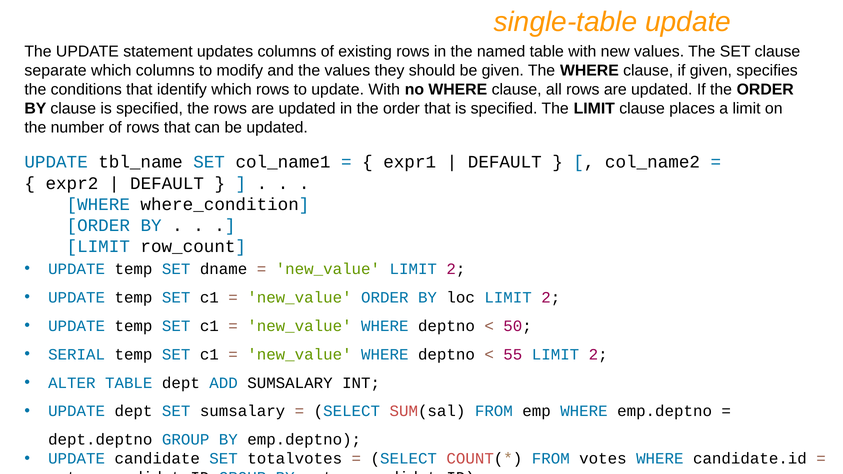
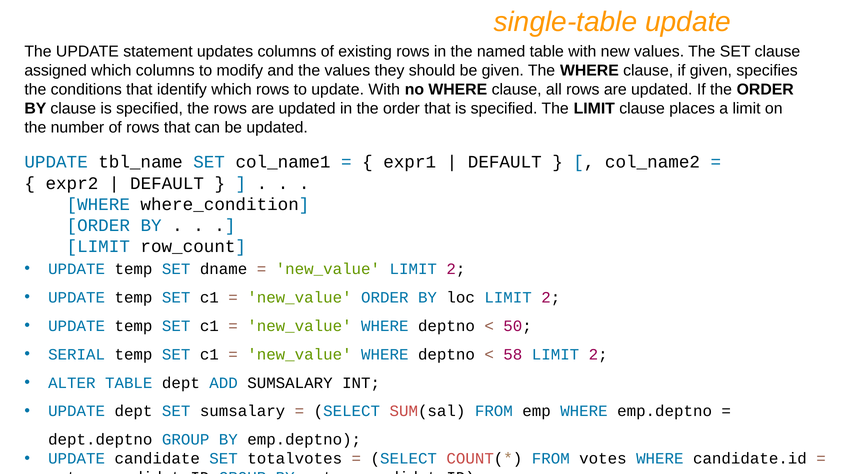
separate: separate -> assigned (56, 71)
55: 55 -> 58 (513, 355)
